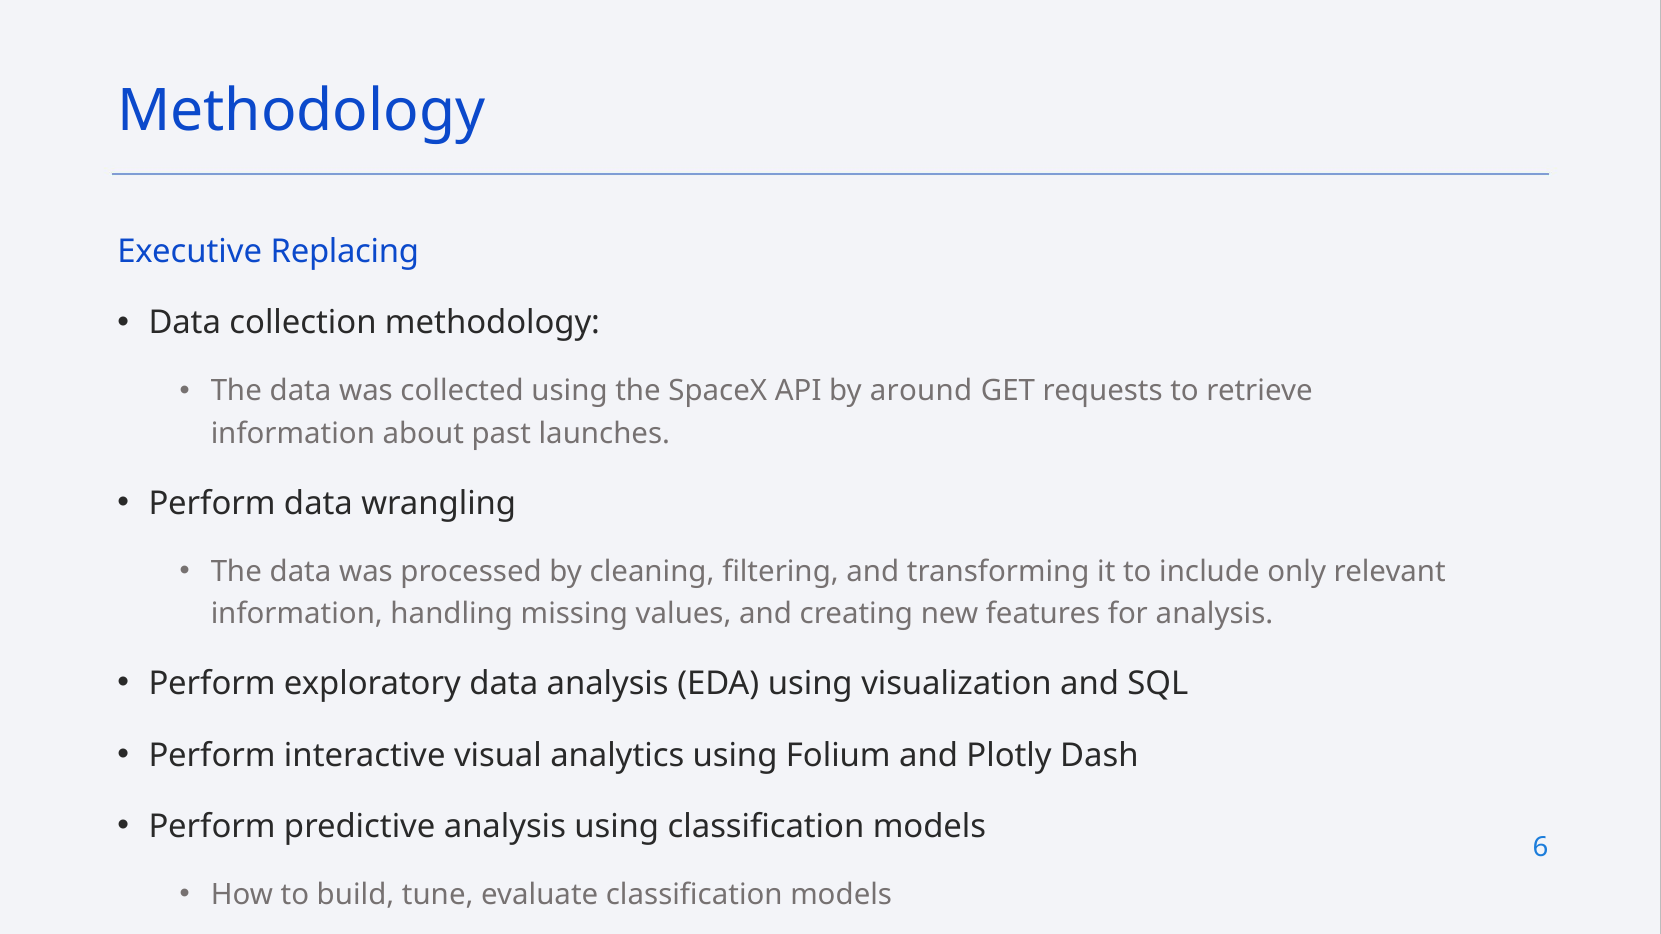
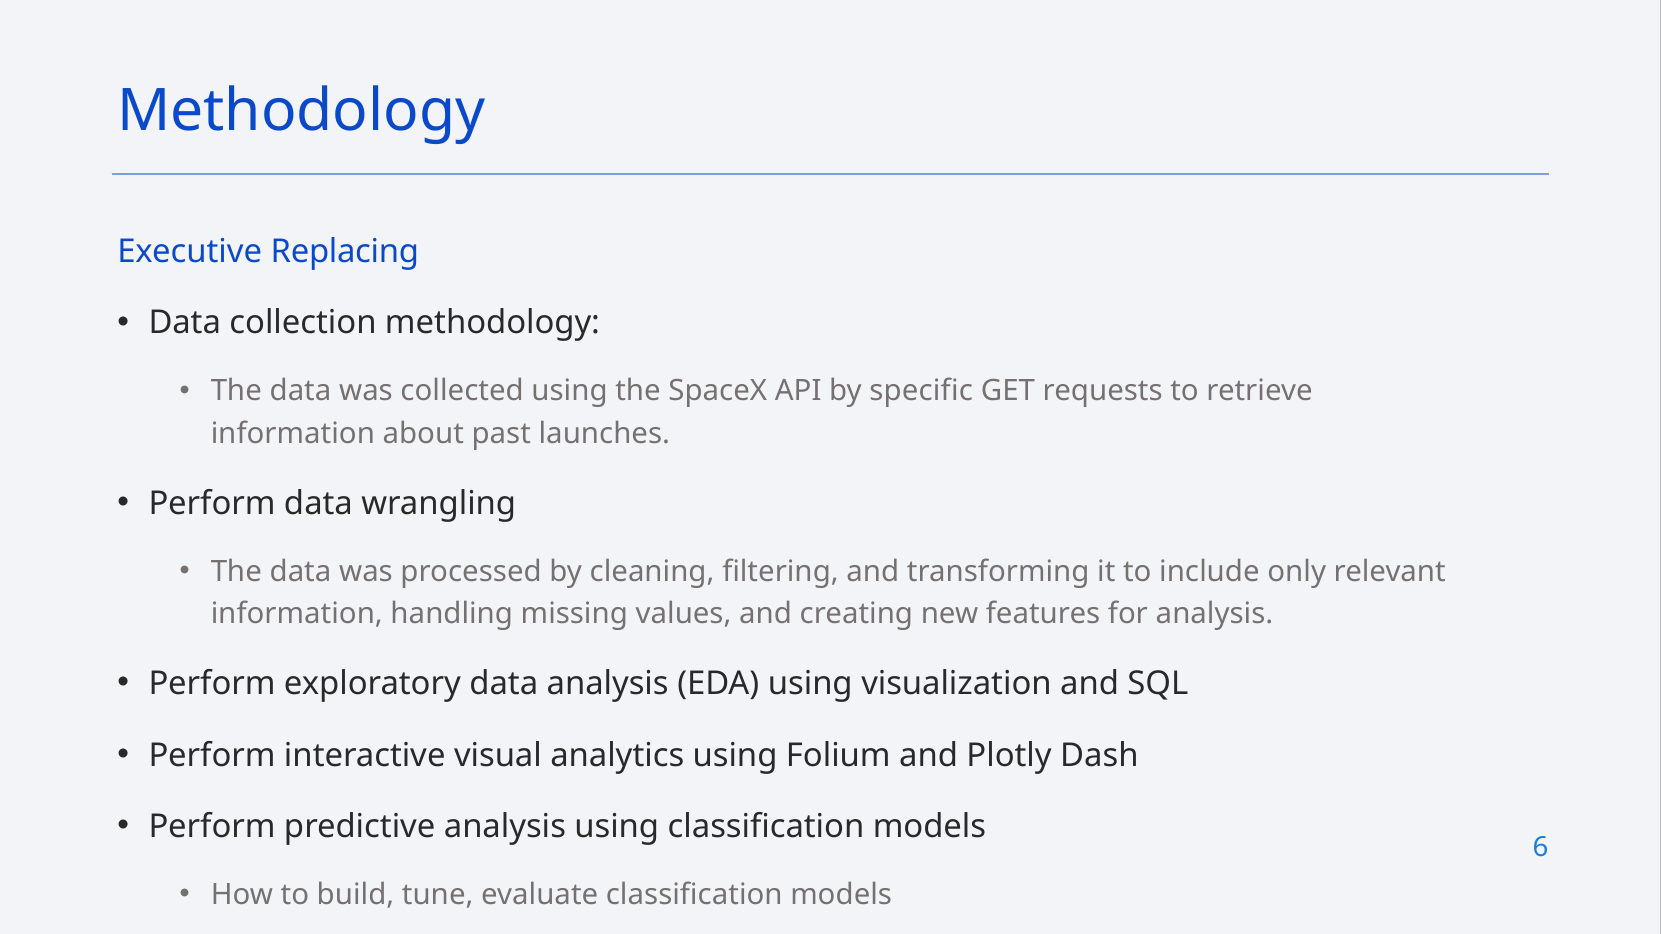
around: around -> specific (921, 391)
